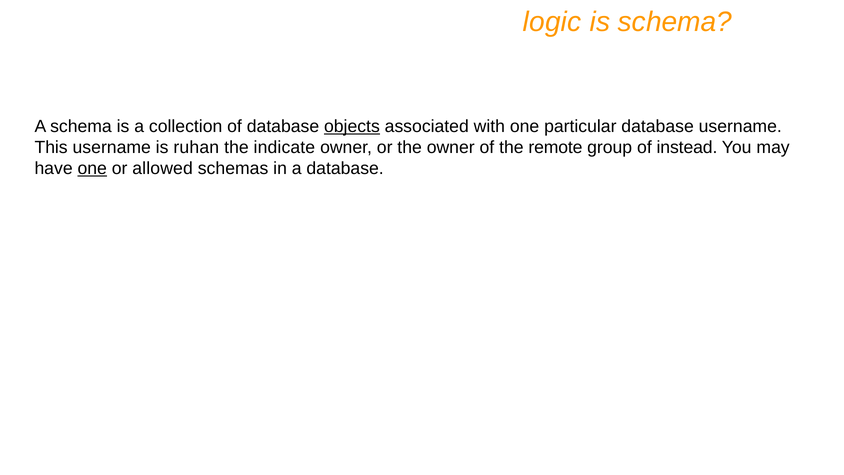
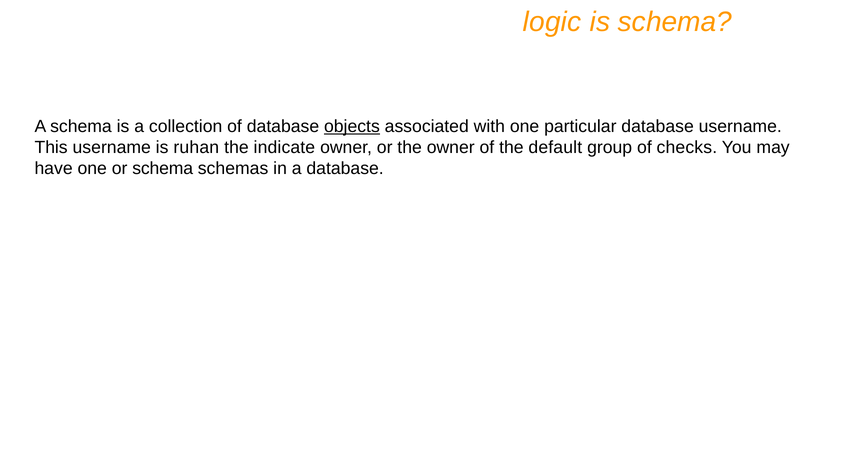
remote: remote -> default (555, 147)
instead: instead -> checks (687, 147)
one underline: present -> none (92, 168)
or allowed: allowed -> schema (163, 168)
